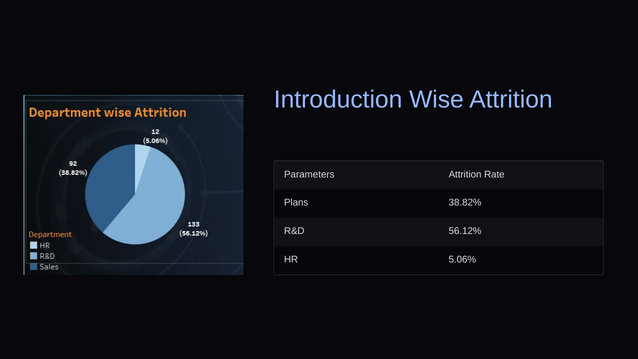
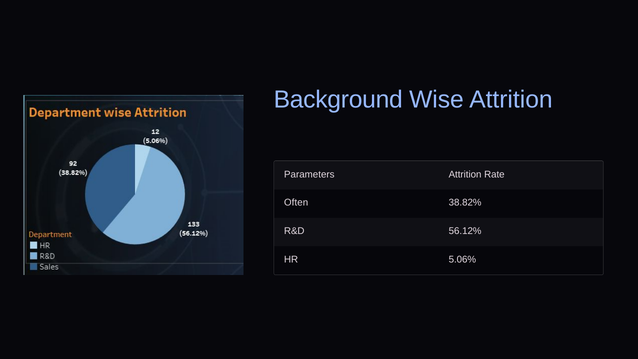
Introduction: Introduction -> Background (338, 100)
Plans: Plans -> Often (296, 203)
